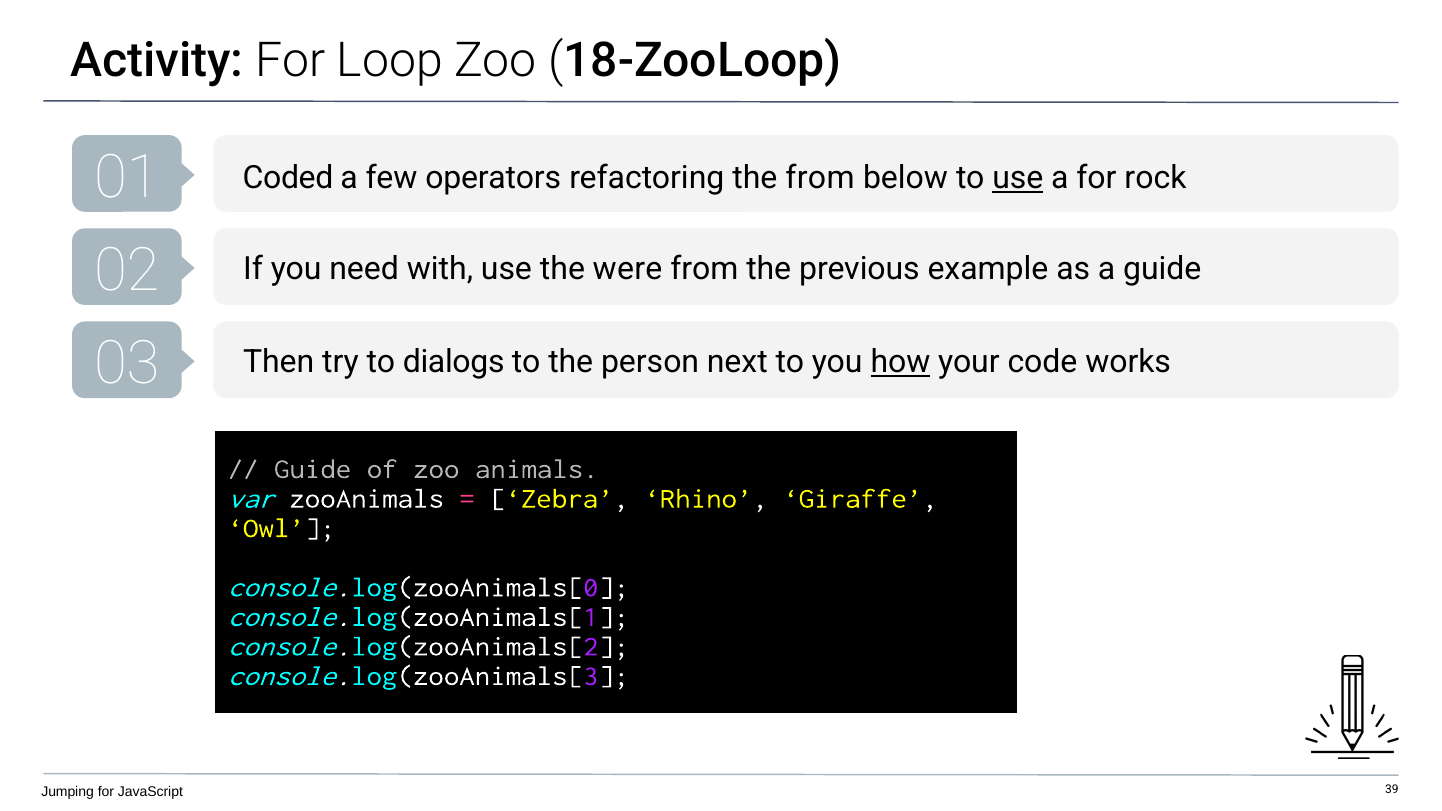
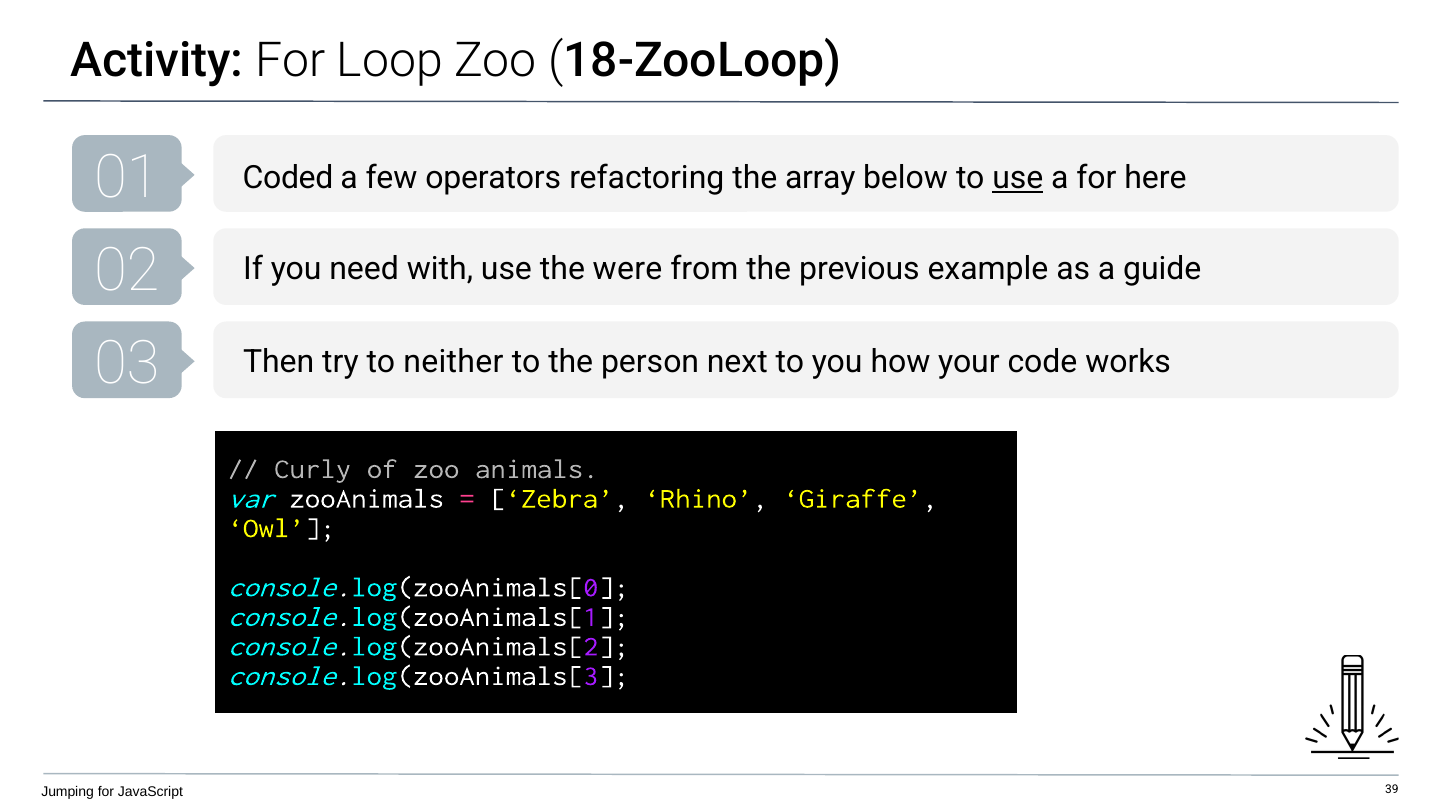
the from: from -> array (820, 178)
rock: rock -> here (1156, 178)
dialogs: dialogs -> neither (453, 362)
how underline: present -> none (900, 362)
Guide: Guide -> Curly (313, 469)
